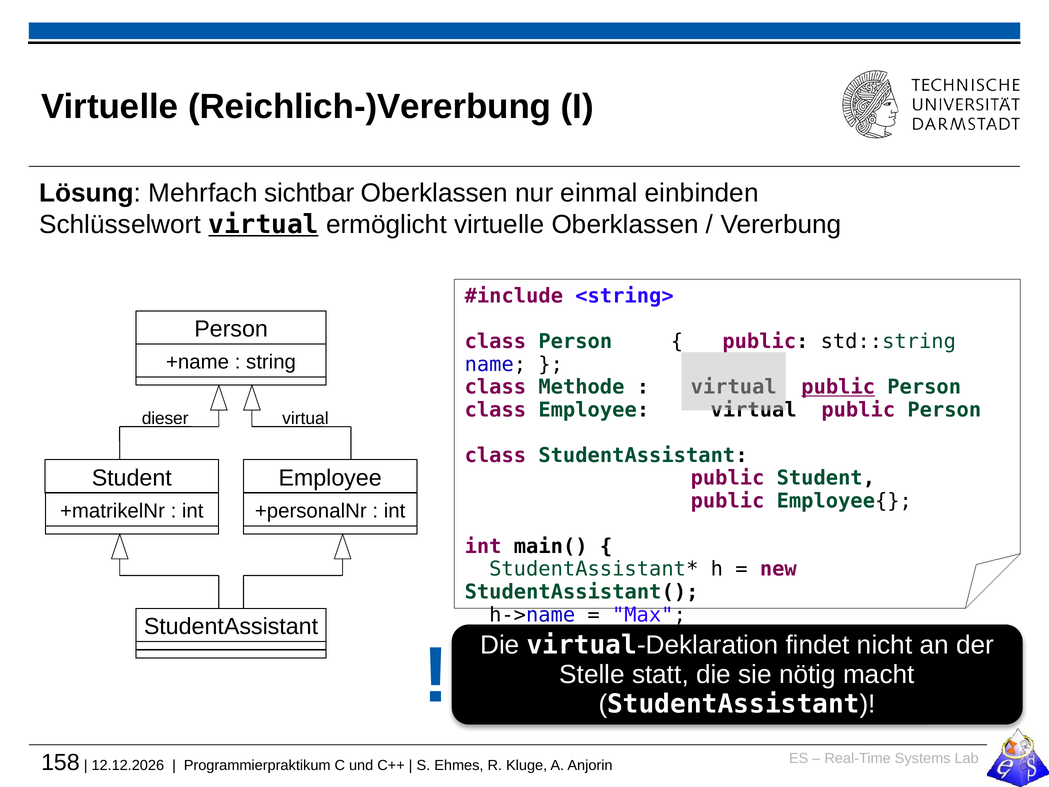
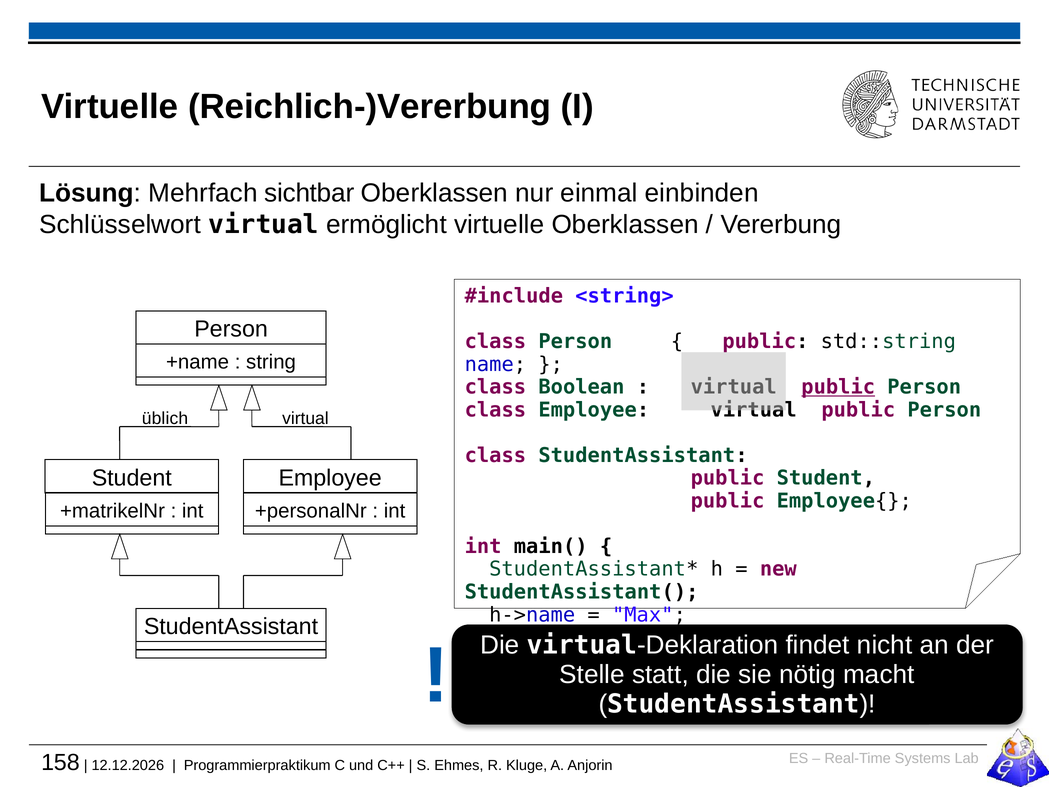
virtual underline: present -> none (264, 225)
Methode: Methode -> Boolean (581, 387)
dieser: dieser -> üblich (165, 418)
